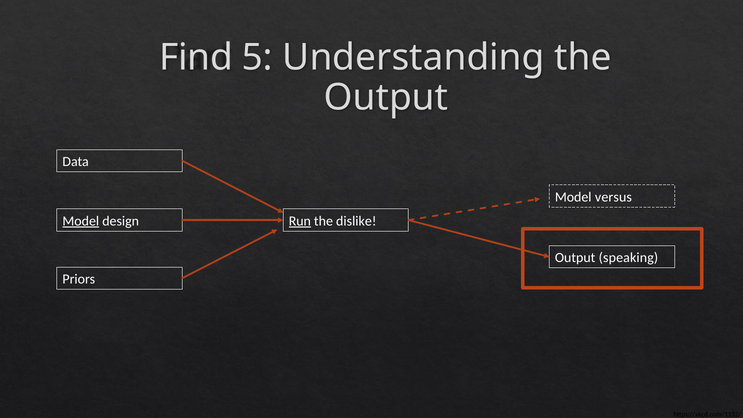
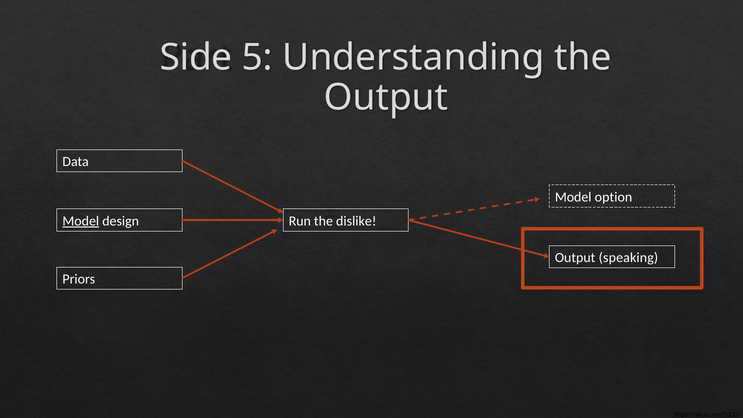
Find: Find -> Side (196, 57)
versus: versus -> option (613, 197)
Run underline: present -> none (300, 221)
